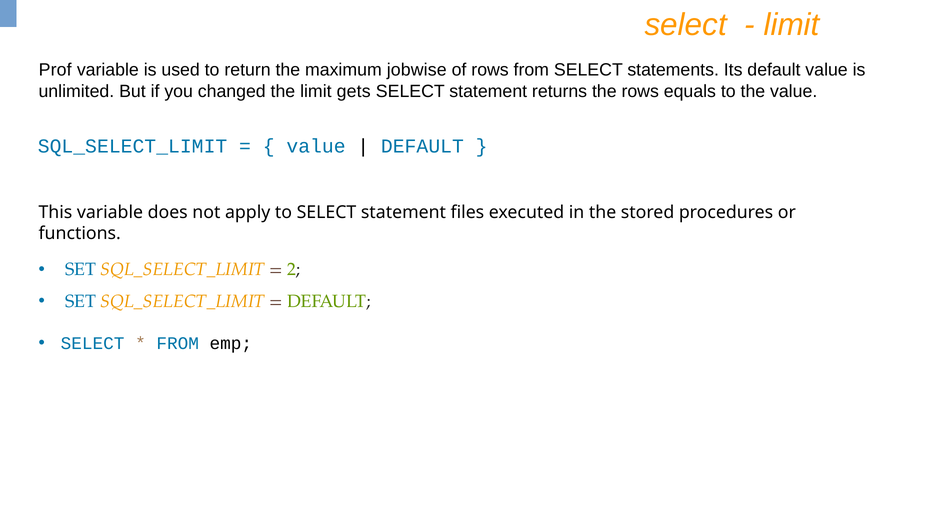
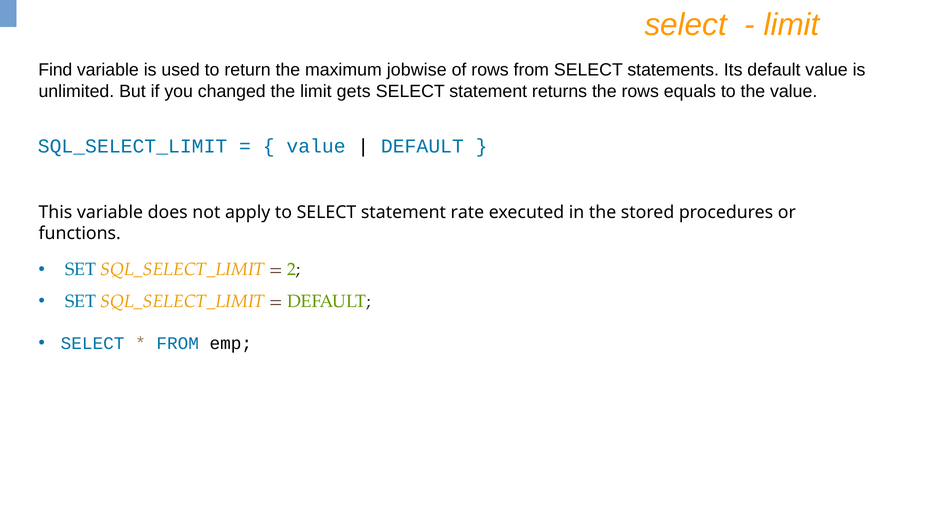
Prof: Prof -> Find (55, 70)
files: files -> rate (467, 212)
